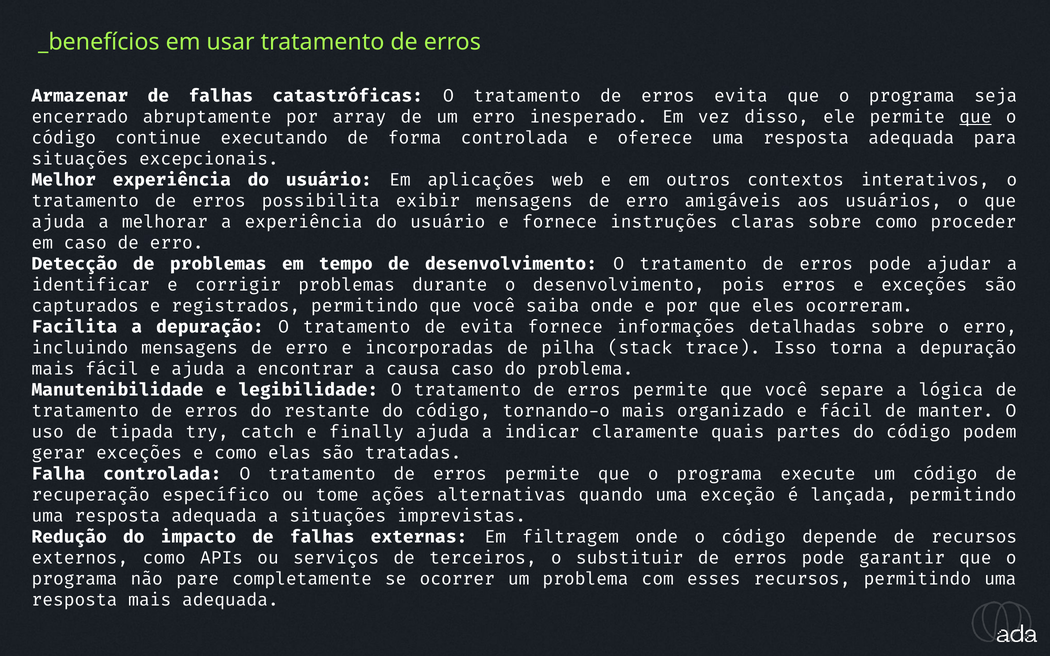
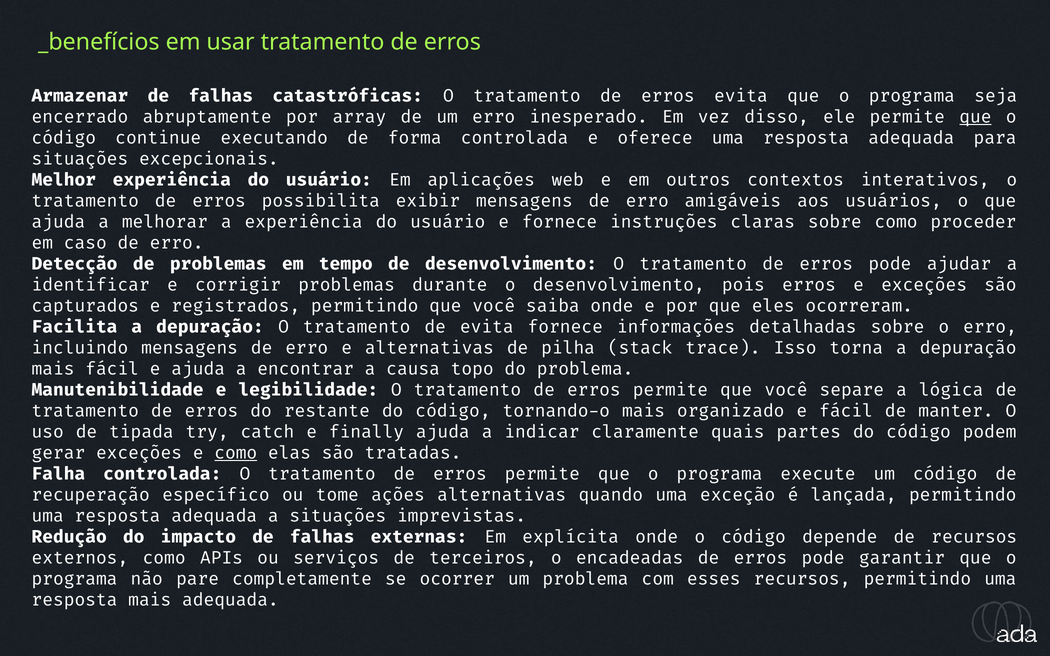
e incorporadas: incorporadas -> alternativas (429, 348)
causa caso: caso -> topo (472, 369)
como underline: none -> present (236, 453)
filtragem: filtragem -> explícita (571, 537)
substituir: substituir -> encadeadas (630, 558)
